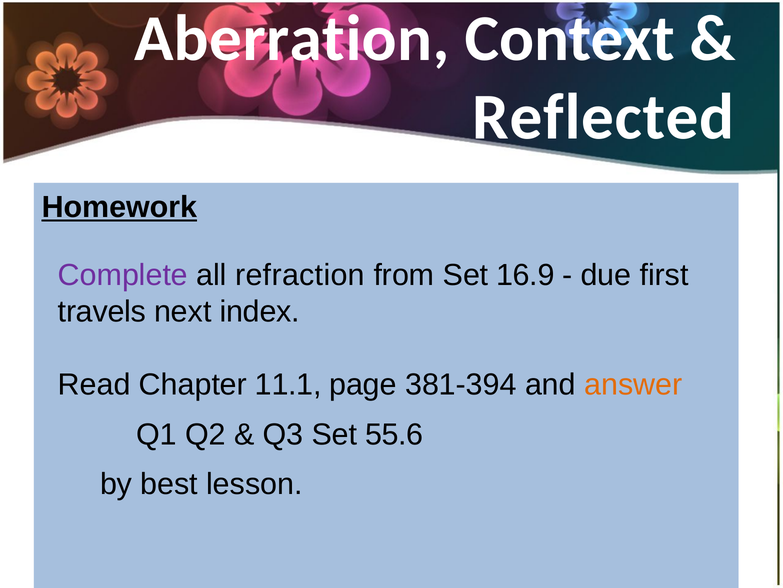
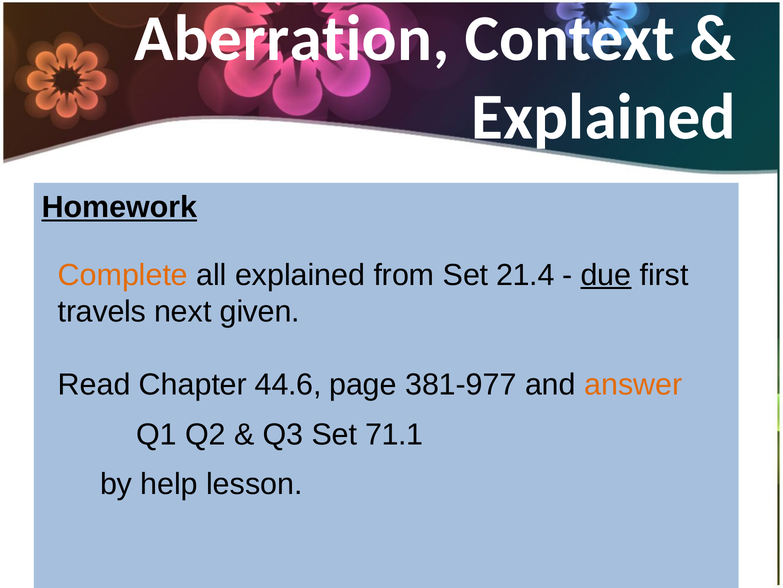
Reflected: Reflected -> Explained (604, 117)
Complete colour: purple -> orange (123, 275)
all refraction: refraction -> explained (300, 275)
16.9: 16.9 -> 21.4 (525, 275)
due underline: none -> present (606, 275)
index: index -> given (260, 311)
11.1: 11.1 -> 44.6 (288, 384)
381-394: 381-394 -> 381-977 (461, 384)
55.6: 55.6 -> 71.1 (394, 434)
best: best -> help (169, 484)
